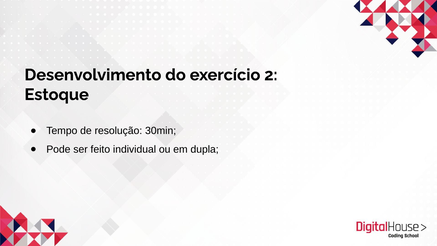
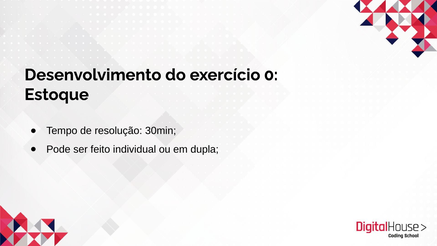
2: 2 -> 0 (271, 75)
